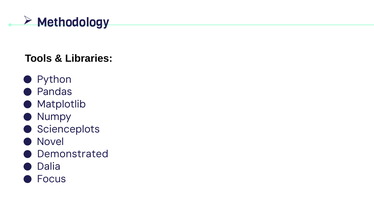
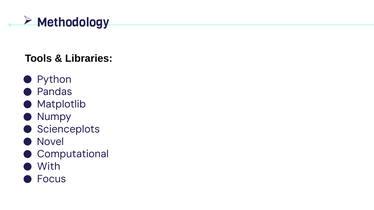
Demonstrated: Demonstrated -> Computational (73, 154)
Dalia: Dalia -> With (49, 167)
